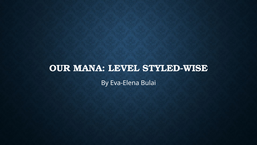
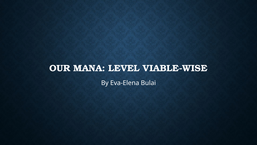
STYLED-WISE: STYLED-WISE -> VIABLE-WISE (175, 68)
